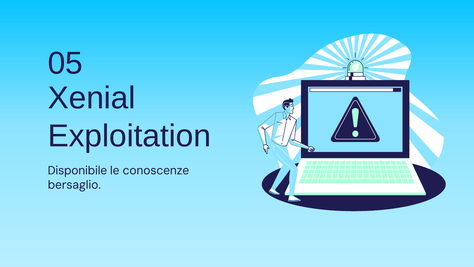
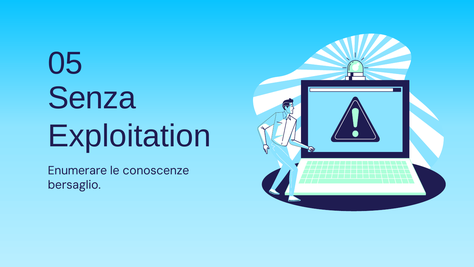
Xenial: Xenial -> Senza (92, 98)
Disponibile: Disponibile -> Enumerare (77, 170)
